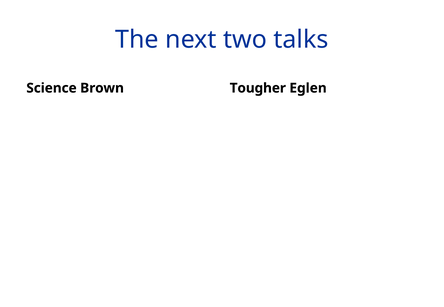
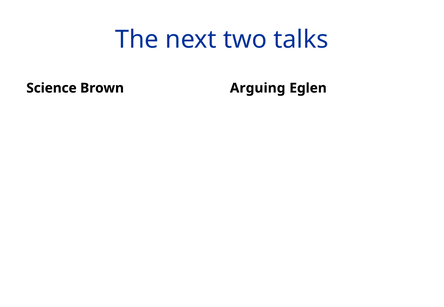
Tougher: Tougher -> Arguing (258, 88)
